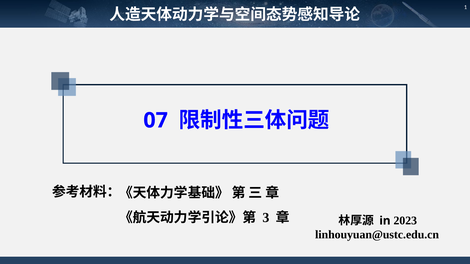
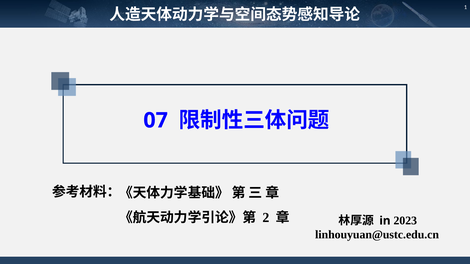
3: 3 -> 2 (266, 218)
